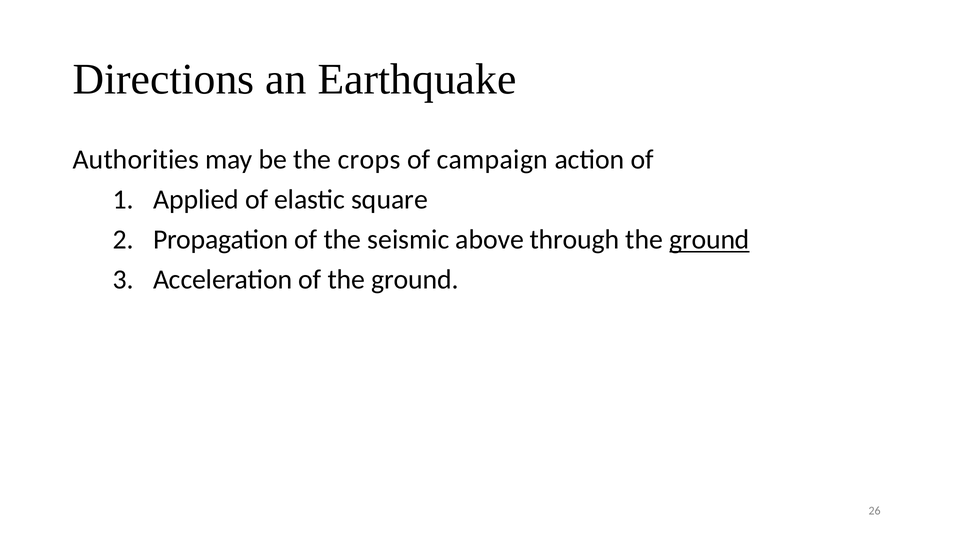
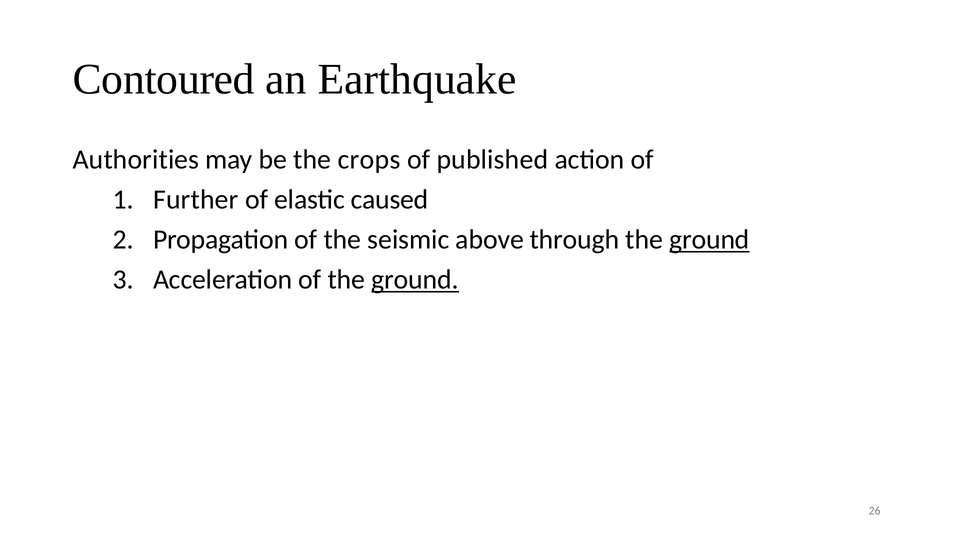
Directions: Directions -> Contoured (164, 79)
campaign: campaign -> published (492, 160)
Applied: Applied -> Further (196, 200)
square: square -> caused (390, 200)
ground underline: none -> present (415, 280)
